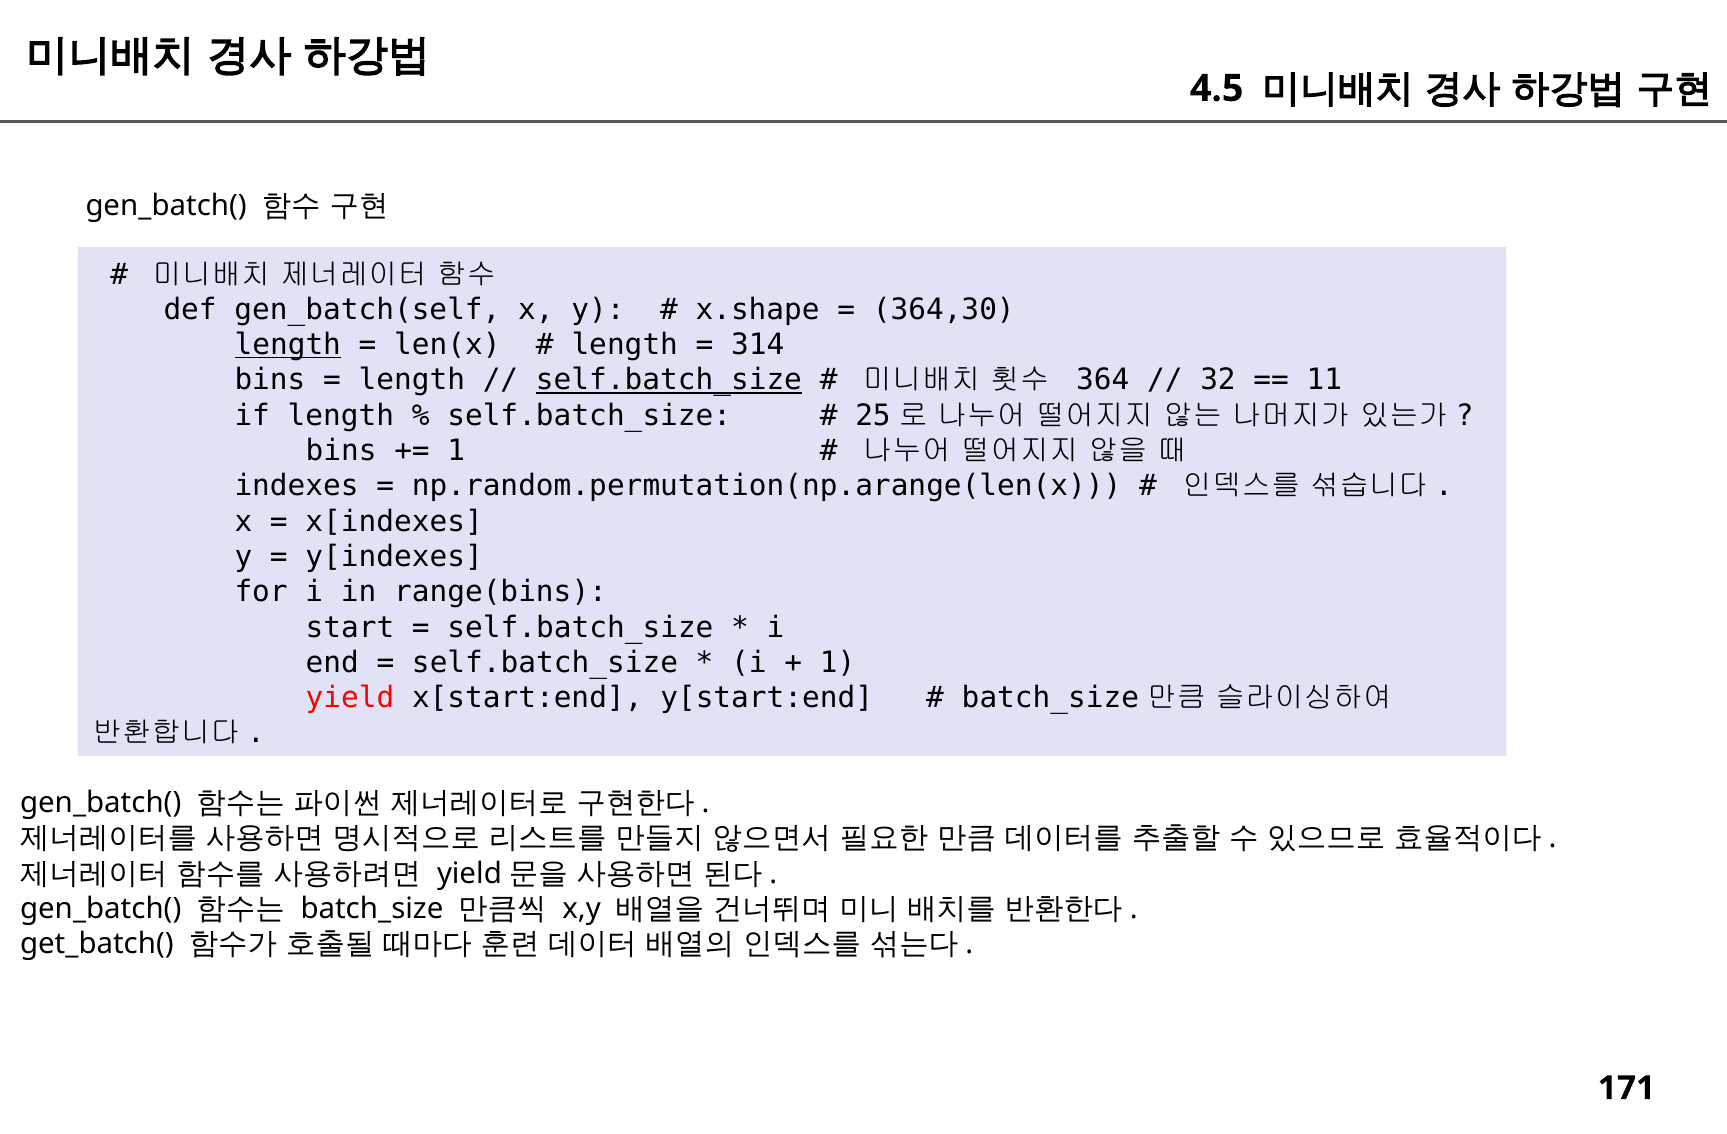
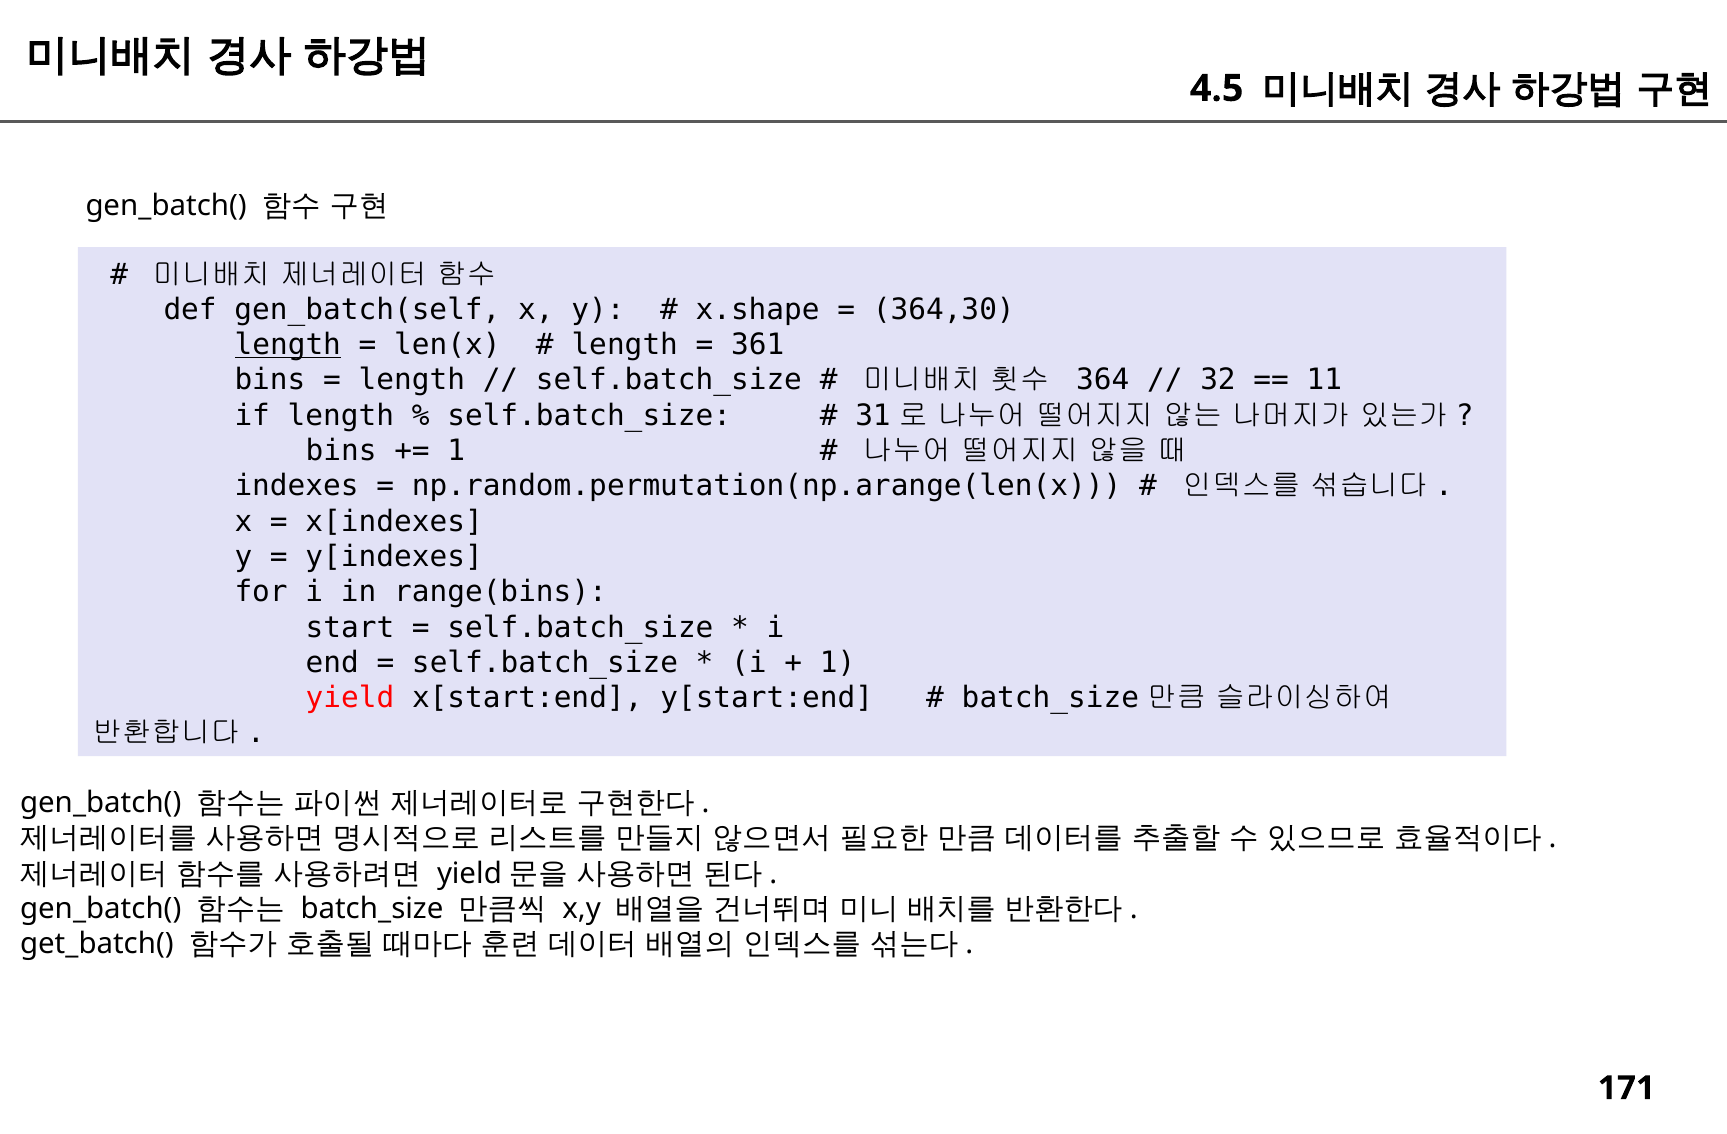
314: 314 -> 361 (758, 345)
self.batch_size underline: present -> none (669, 380)
25: 25 -> 31 (873, 416)
